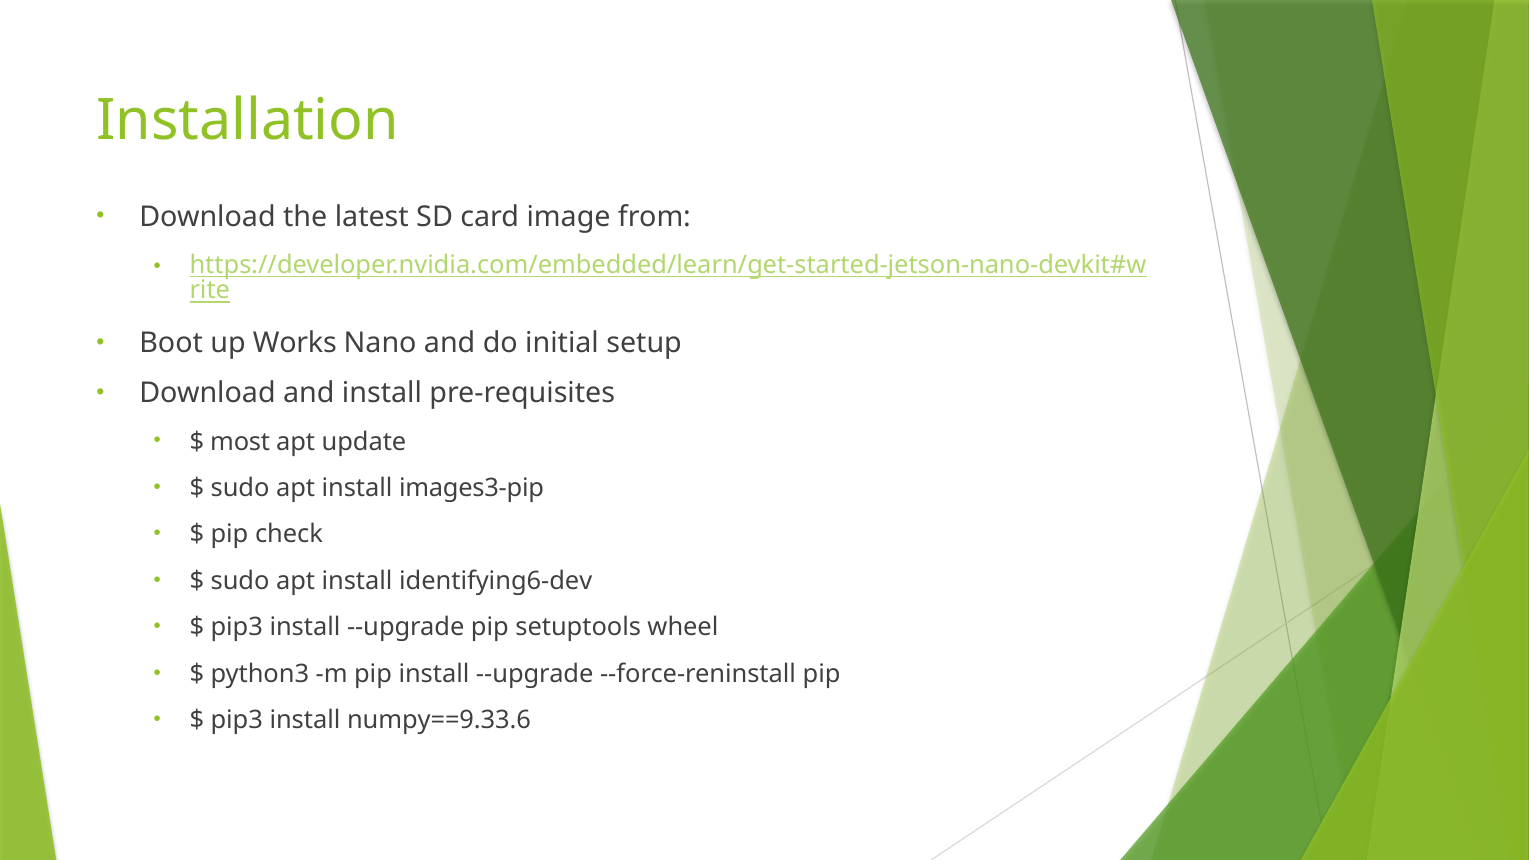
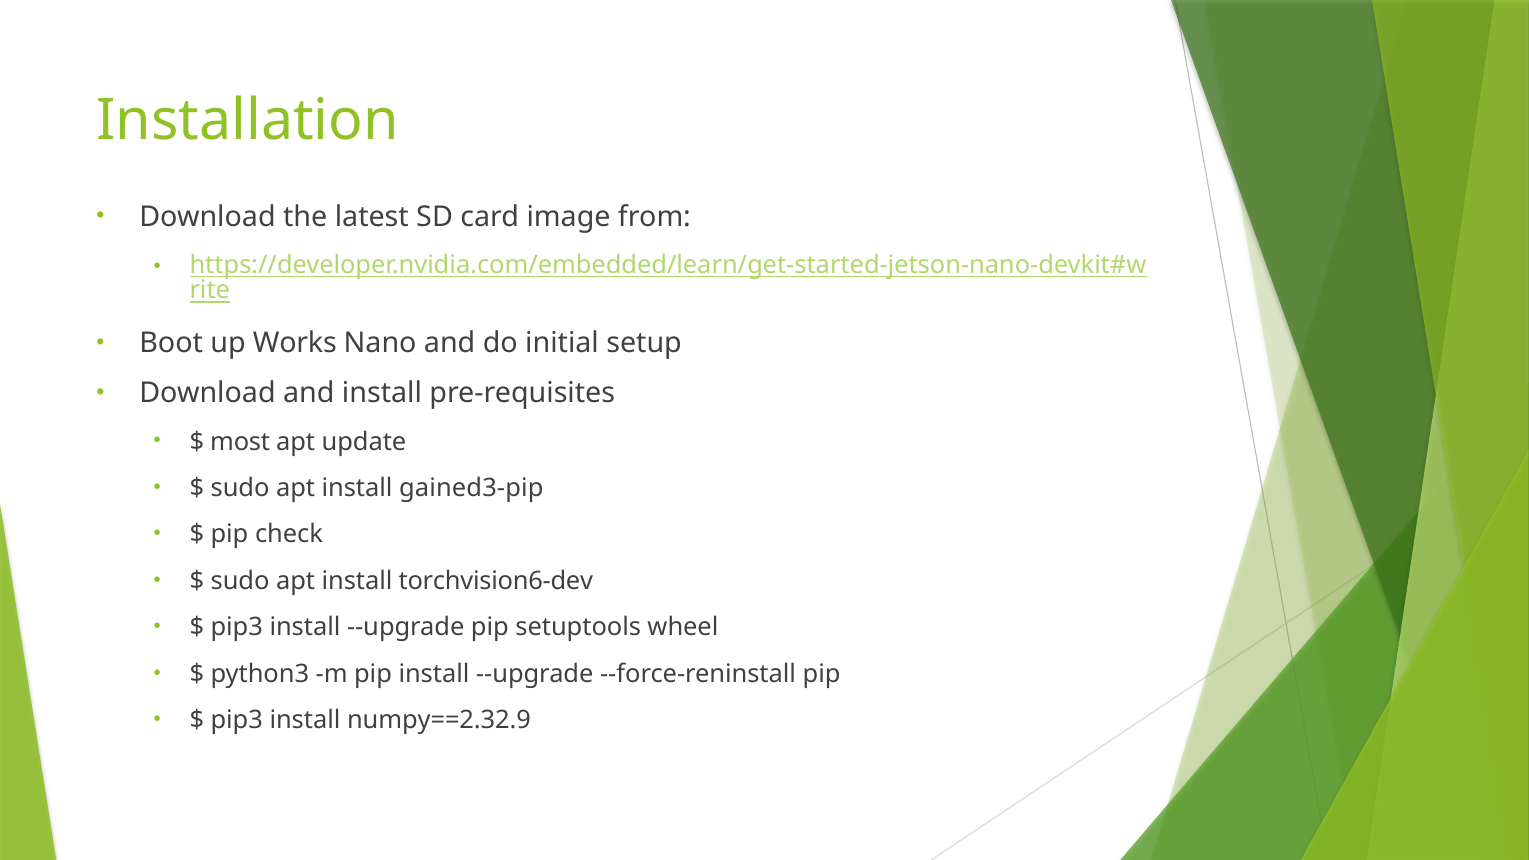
images3-pip: images3-pip -> gained3-pip (471, 488)
identifying6-dev: identifying6-dev -> torchvision6-dev (496, 581)
numpy==9.33.6: numpy==9.33.6 -> numpy==2.32.9 (439, 720)
